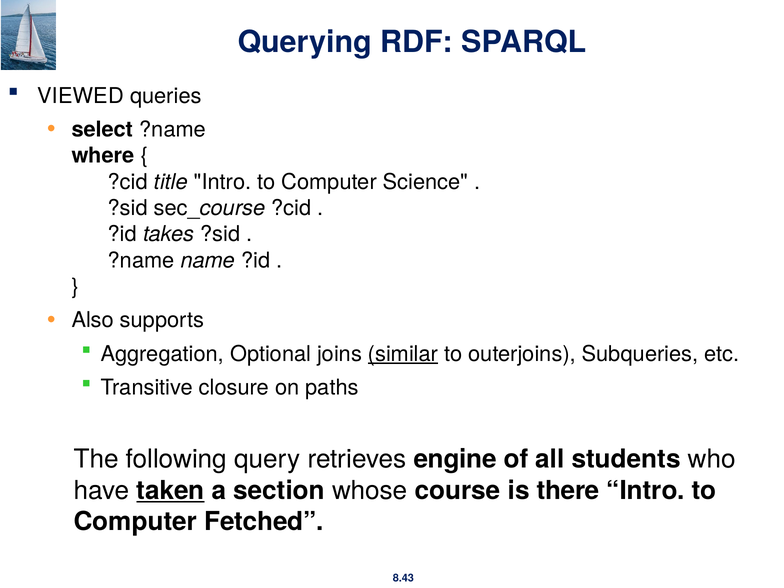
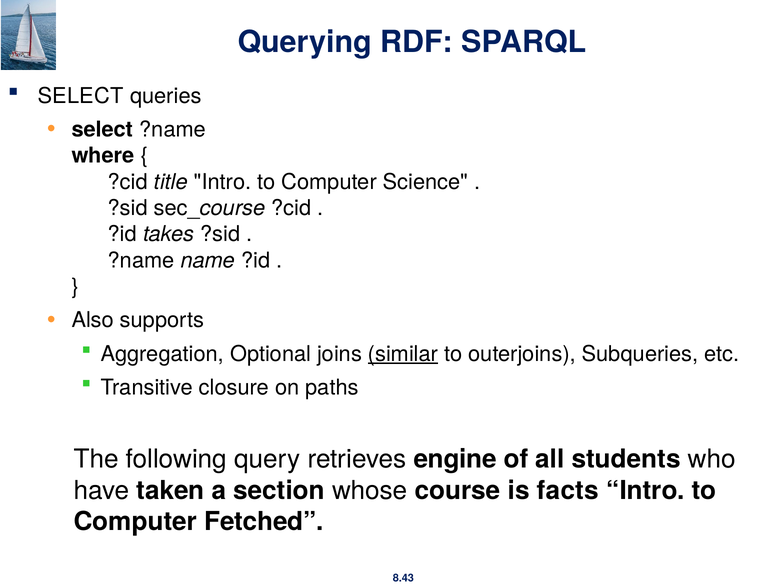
VIEWED: VIEWED -> SELECT (81, 96)
taken underline: present -> none (170, 490)
there: there -> facts (568, 490)
